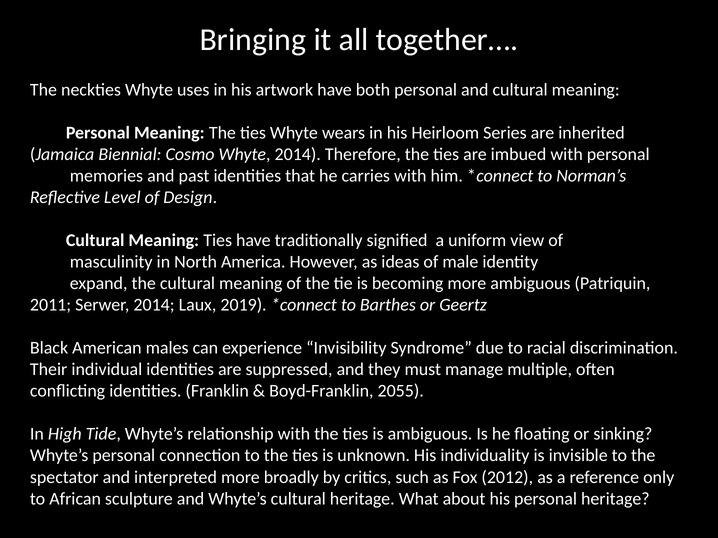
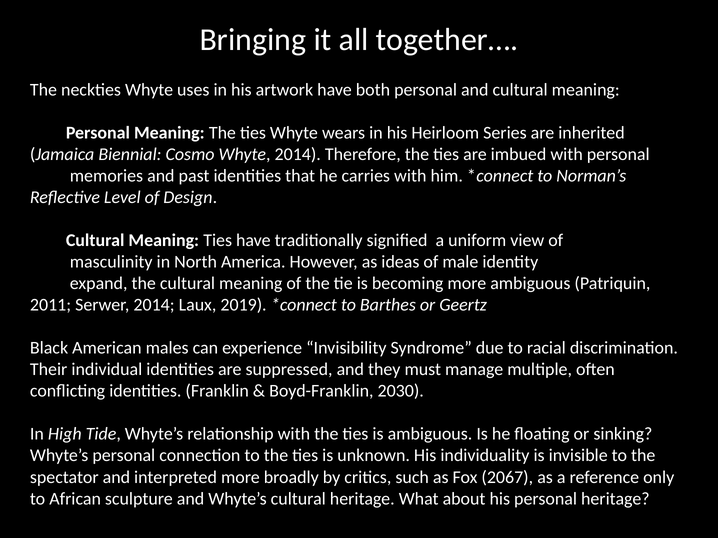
2055: 2055 -> 2030 (401, 391)
2012: 2012 -> 2067 (507, 478)
